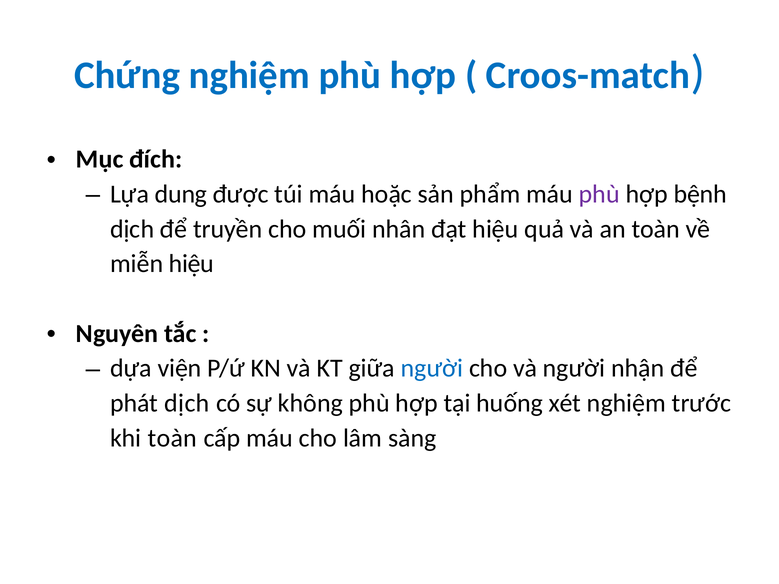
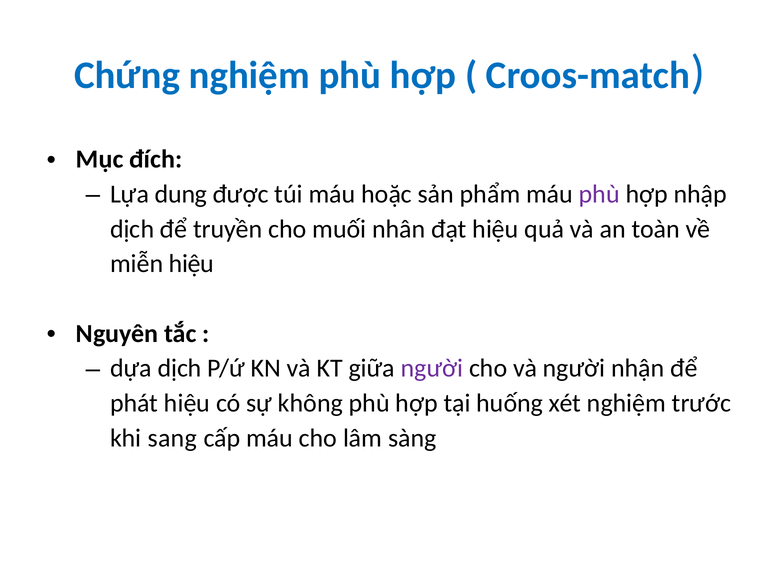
bệnh: bệnh -> nhập (700, 194)
dựa viện: viện -> dịch (180, 369)
người colour: blue -> purple (432, 369)
phát dịch: dịch -> hiệu (187, 403)
khi toàn: toàn -> sang (172, 438)
